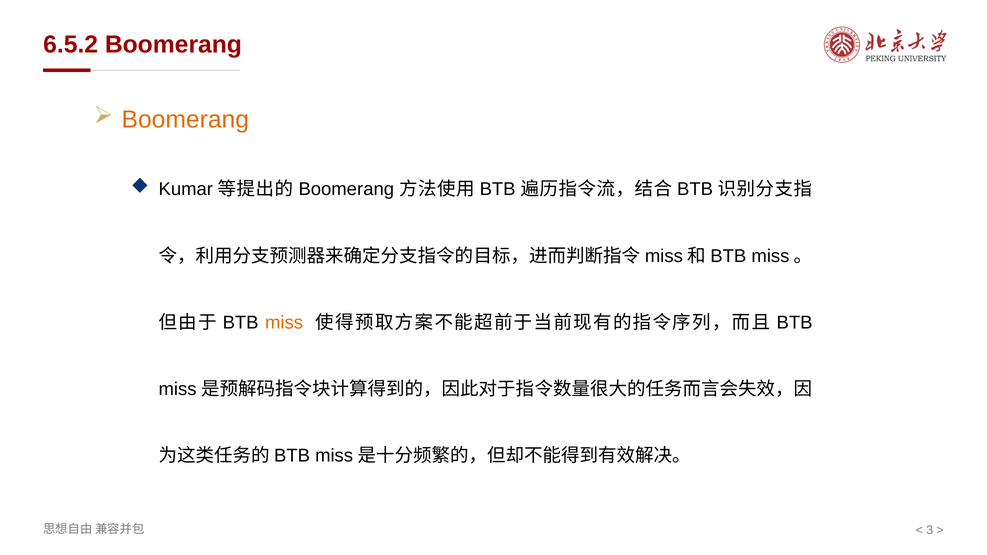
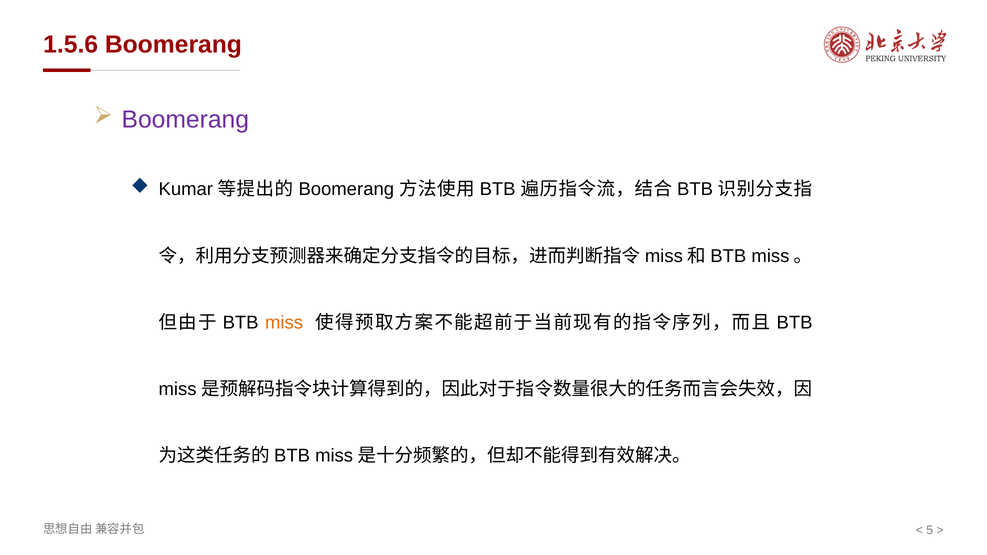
6.5.2: 6.5.2 -> 1.5.6 (71, 45)
Boomerang colour: orange -> purple (185, 119)
3: 3 -> 5 (930, 530)
